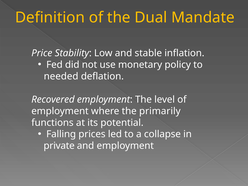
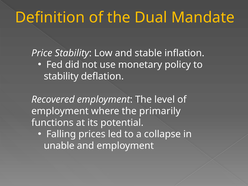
needed: needed -> stability (61, 76)
private: private -> unable (59, 146)
